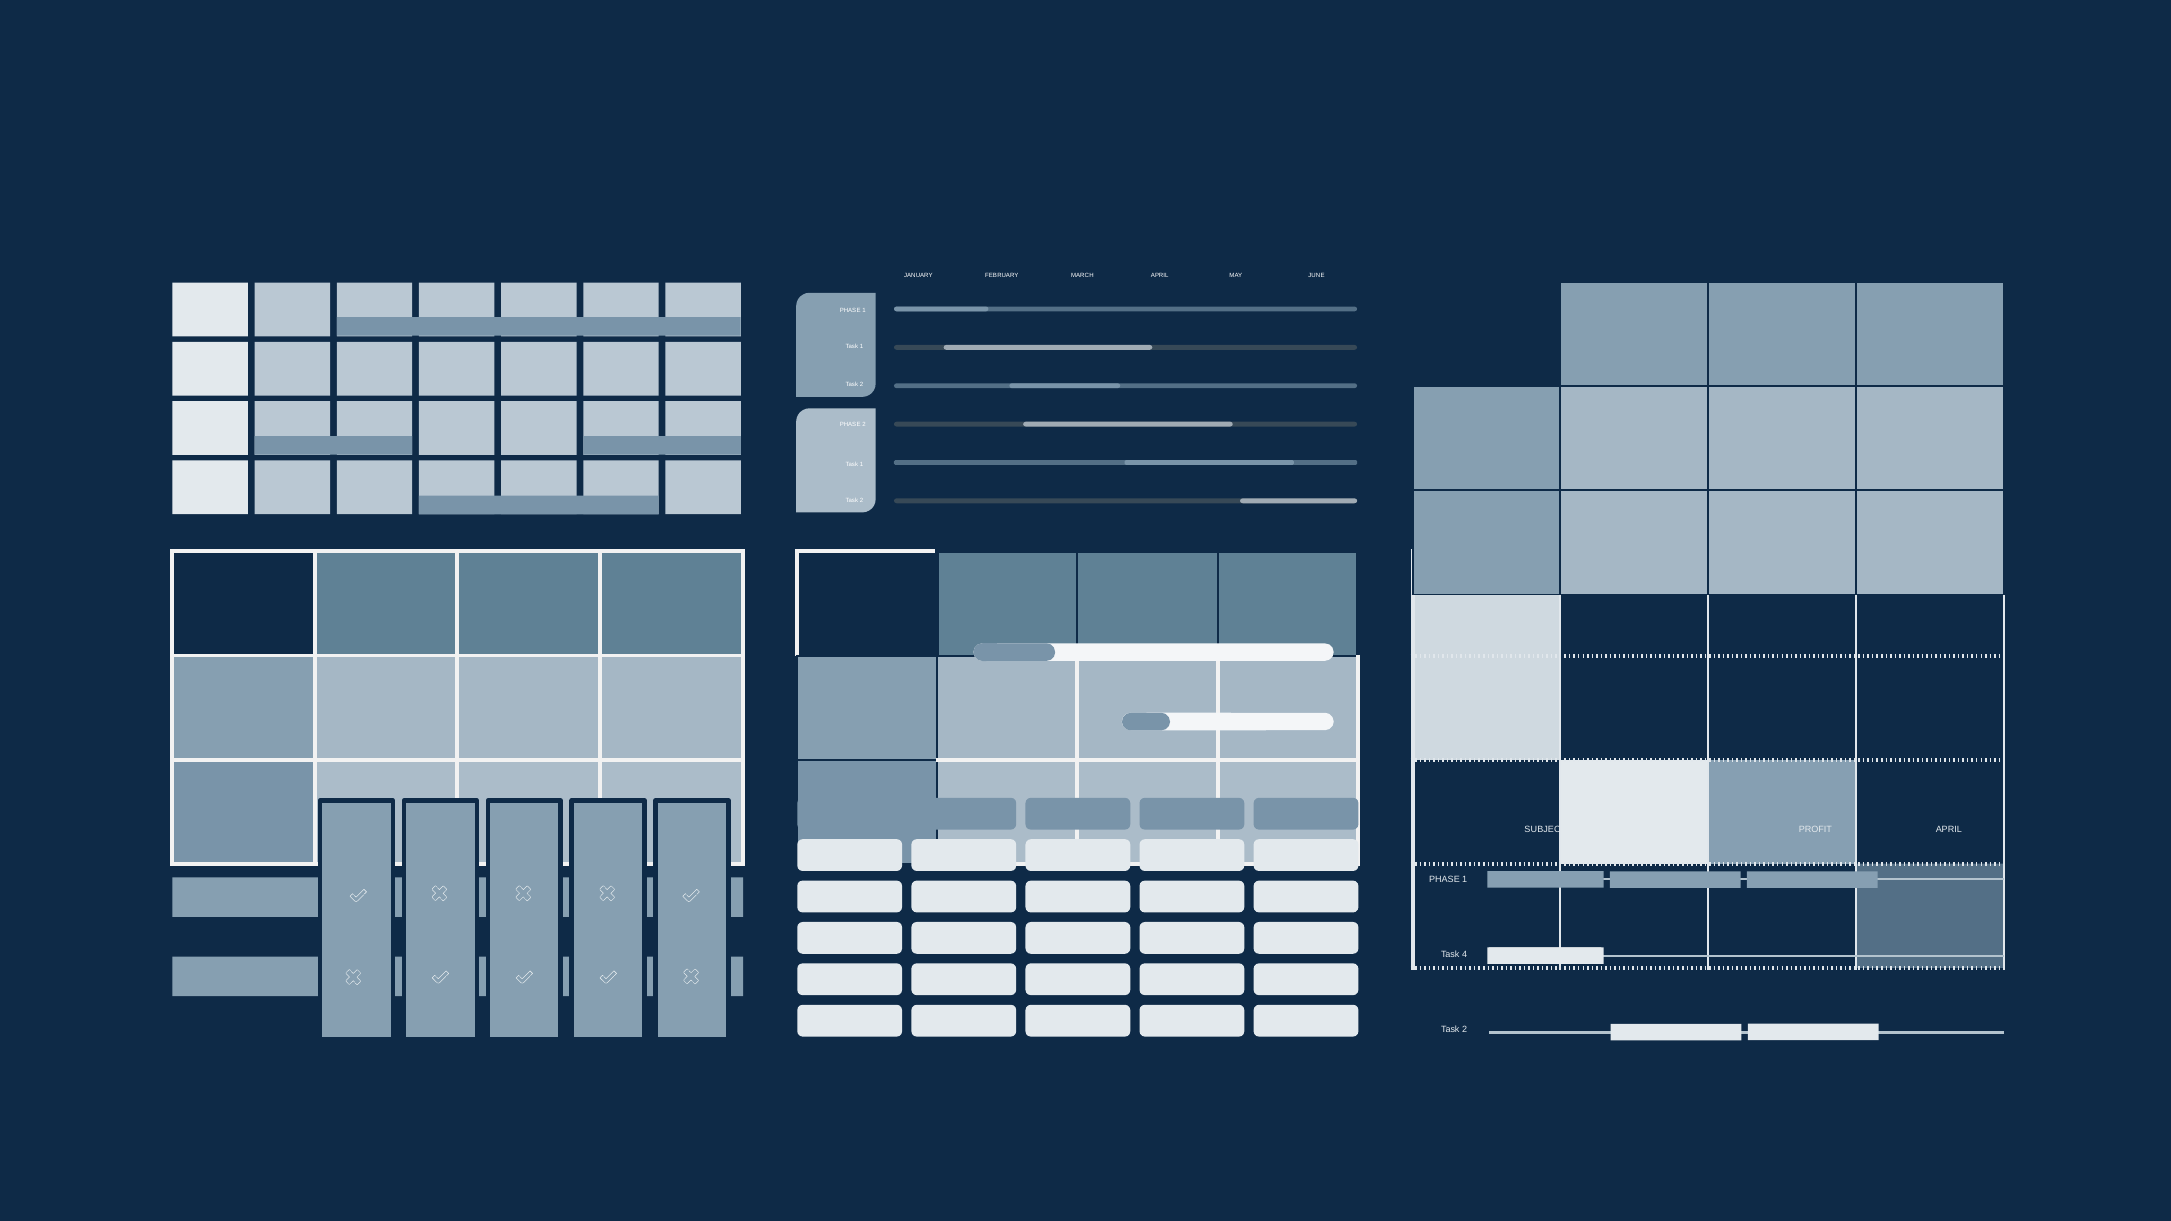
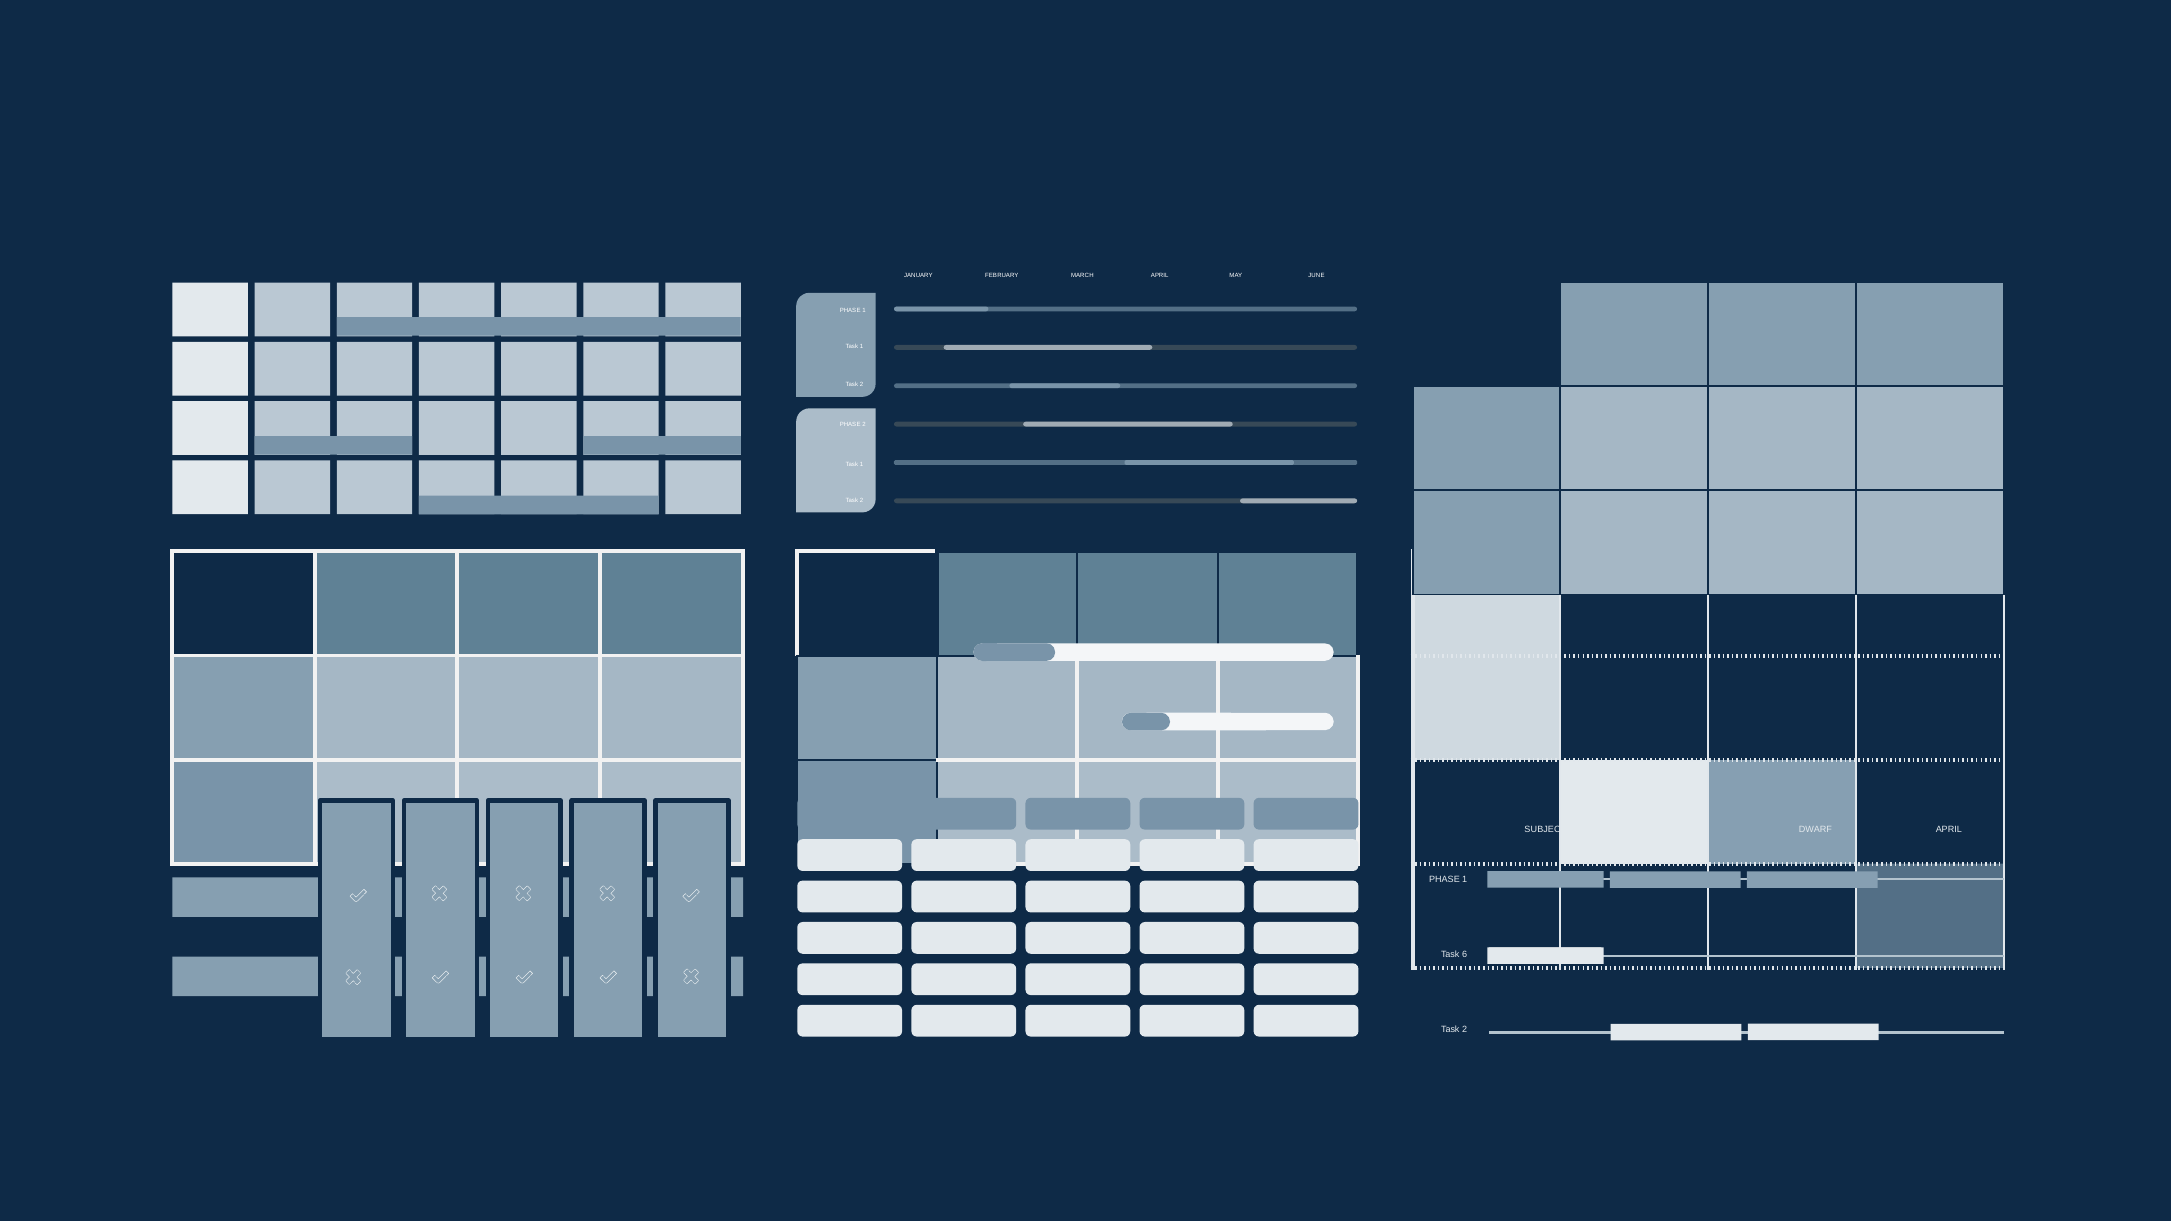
PROFIT: PROFIT -> DWARF (1815, 830)
4: 4 -> 6 (1465, 955)
